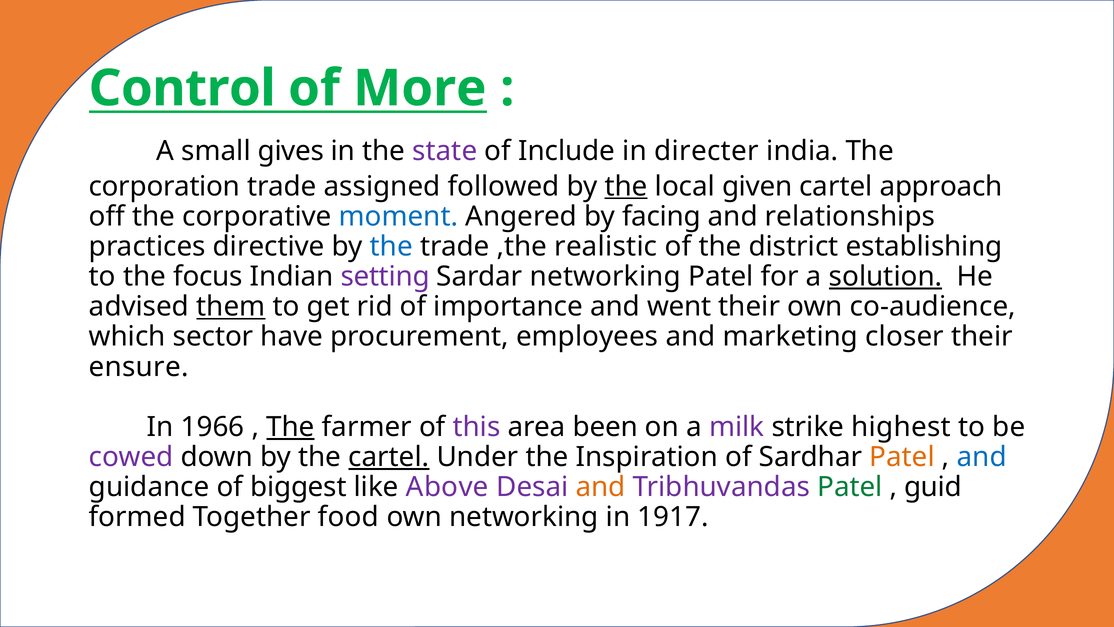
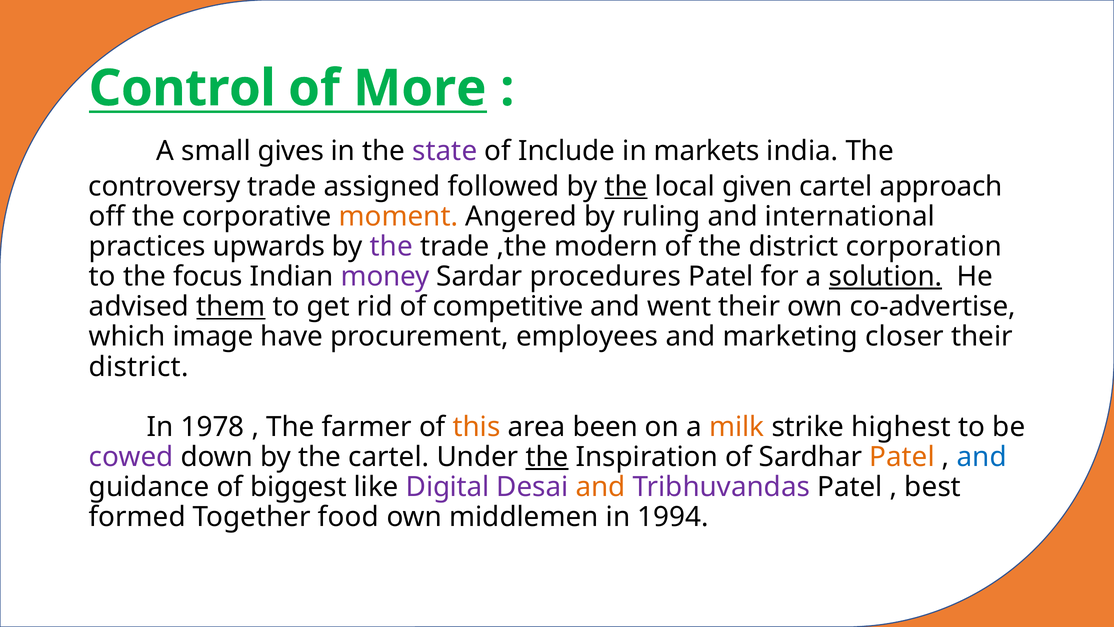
directer: directer -> markets (707, 151)
corporation: corporation -> controversy (164, 186)
moment colour: blue -> orange (398, 216)
facing: facing -> ruling (661, 216)
relationships: relationships -> international (850, 216)
directive: directive -> upwards (269, 246)
the colour: blue -> purple (391, 246)
realistic: realistic -> modern (606, 246)
establishing: establishing -> corporation (924, 246)
setting: setting -> money (385, 276)
Sardar networking: networking -> procedures (605, 276)
importance: importance -> competitive (508, 306)
co-audience: co-audience -> co-advertise (933, 306)
sector: sector -> image (213, 337)
ensure: ensure -> district (139, 367)
1966: 1966 -> 1978 (213, 427)
The underline: present -> none (290, 427)
this colour: purple -> orange (477, 427)
milk colour: purple -> orange (737, 427)
cartel underline: present -> none (389, 457)
the underline: none -> present (547, 457)
Above: Above -> Digital (448, 487)
Patel colour: green -> black (850, 487)
guid: guid -> best (933, 487)
own networking: networking -> middlemen (524, 517)
1917: 1917 -> 1994 (673, 517)
